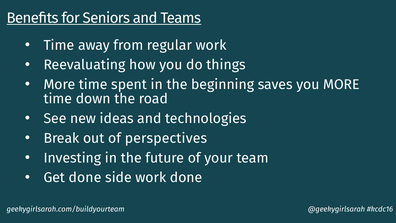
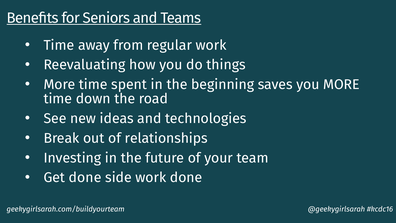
perspectives: perspectives -> relationships (166, 138)
